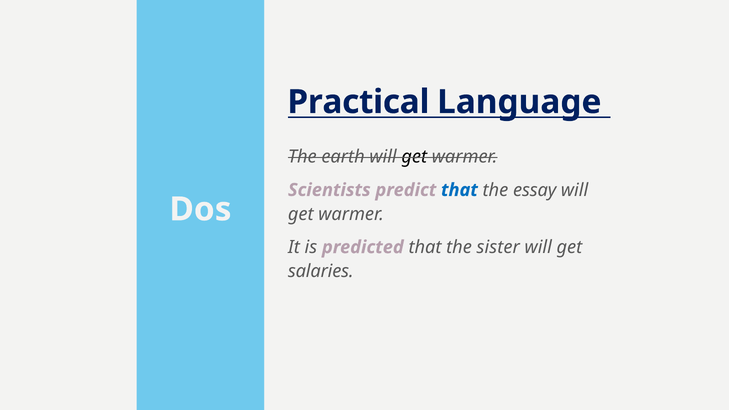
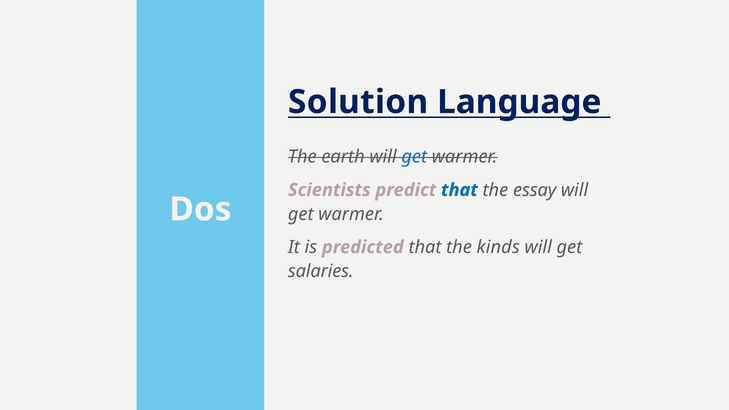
Practical: Practical -> Solution (358, 102)
get colour: black -> blue (414, 157)
sister: sister -> kinds (498, 247)
